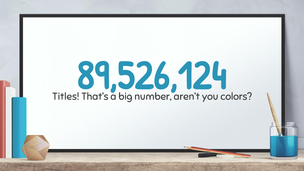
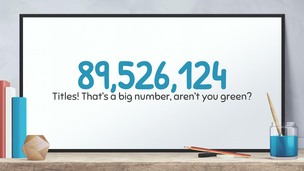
colors: colors -> green (236, 97)
